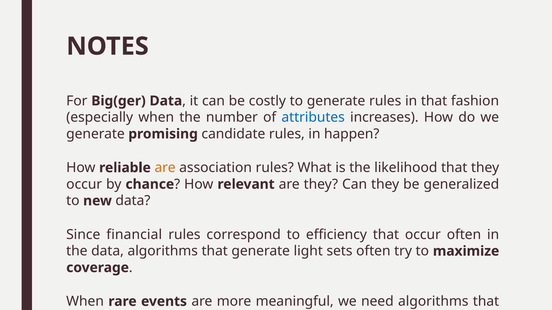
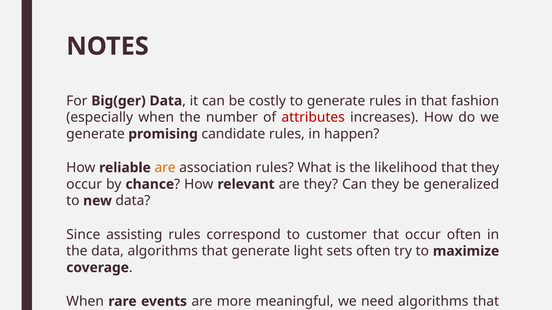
attributes colour: blue -> red (313, 118)
financial: financial -> assisting (134, 235)
efficiency: efficiency -> customer (336, 235)
